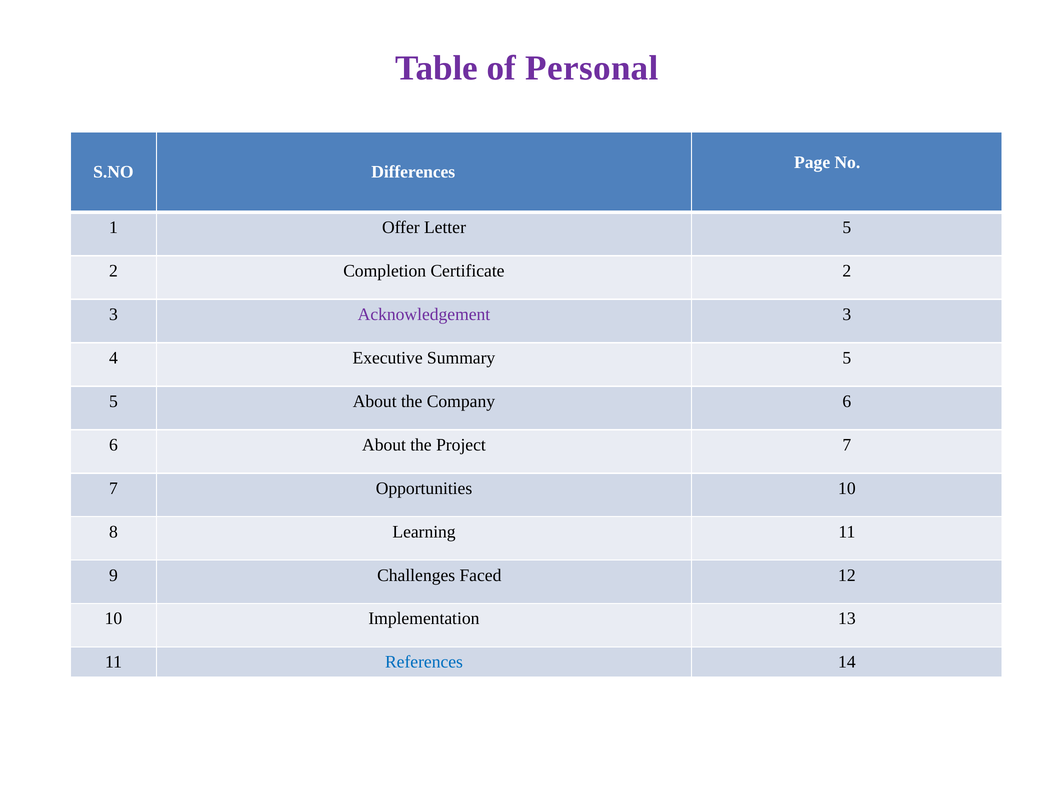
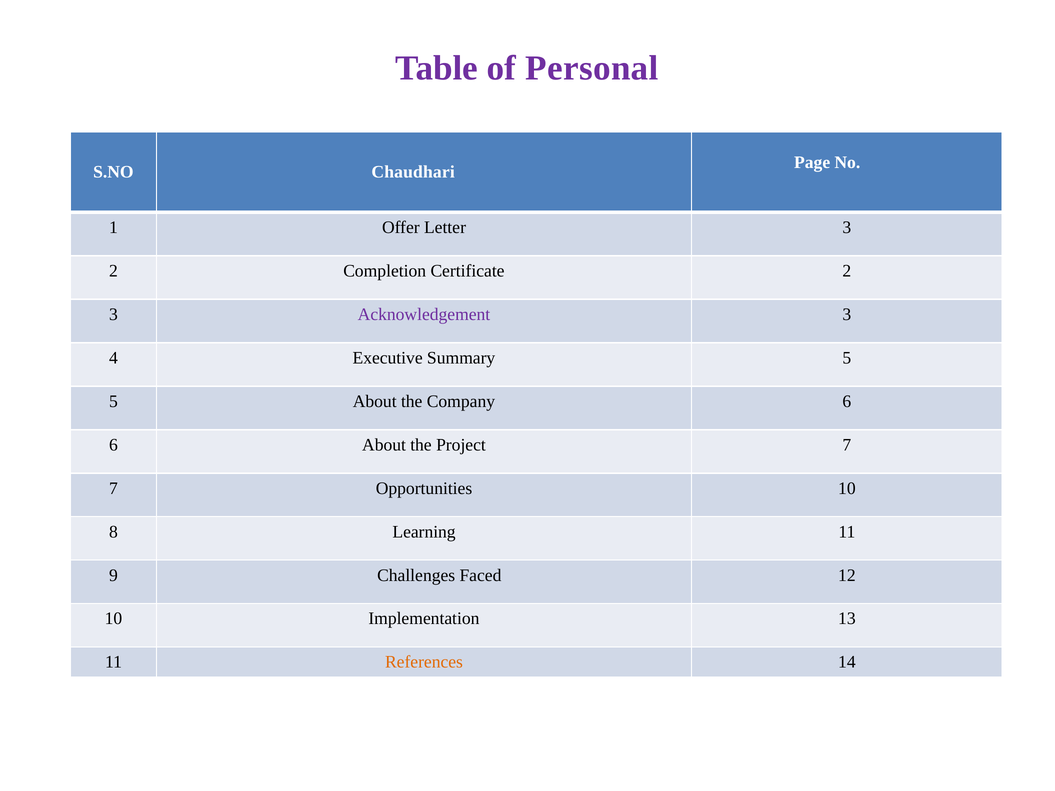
Differences: Differences -> Chaudhari (413, 172)
Letter 5: 5 -> 3 (847, 228)
References colour: blue -> orange (424, 662)
